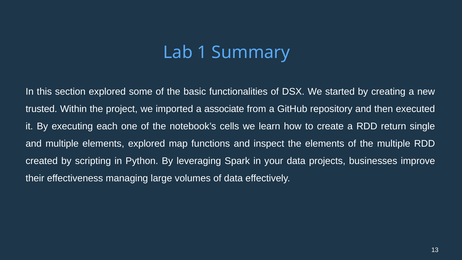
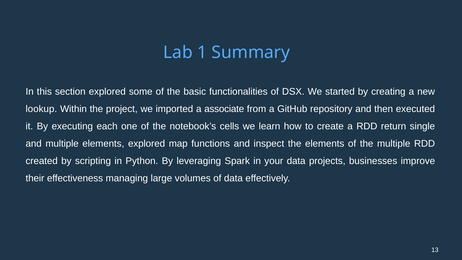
trusted: trusted -> lookup (41, 109)
